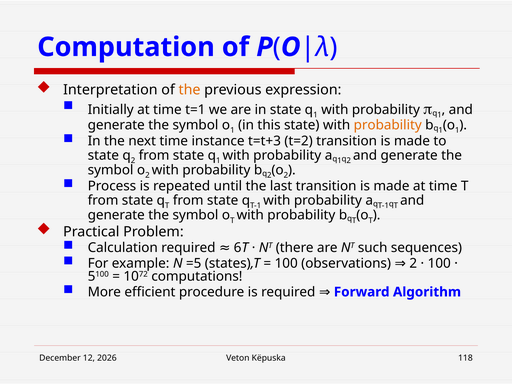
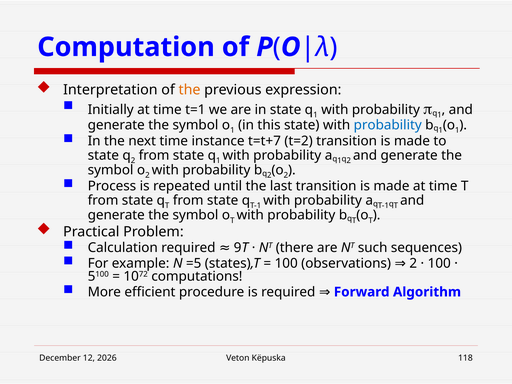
probability colour: orange -> blue (388, 125)
t=t+3: t=t+3 -> t=t+7 (264, 141)
6: 6 -> 9 (238, 248)
